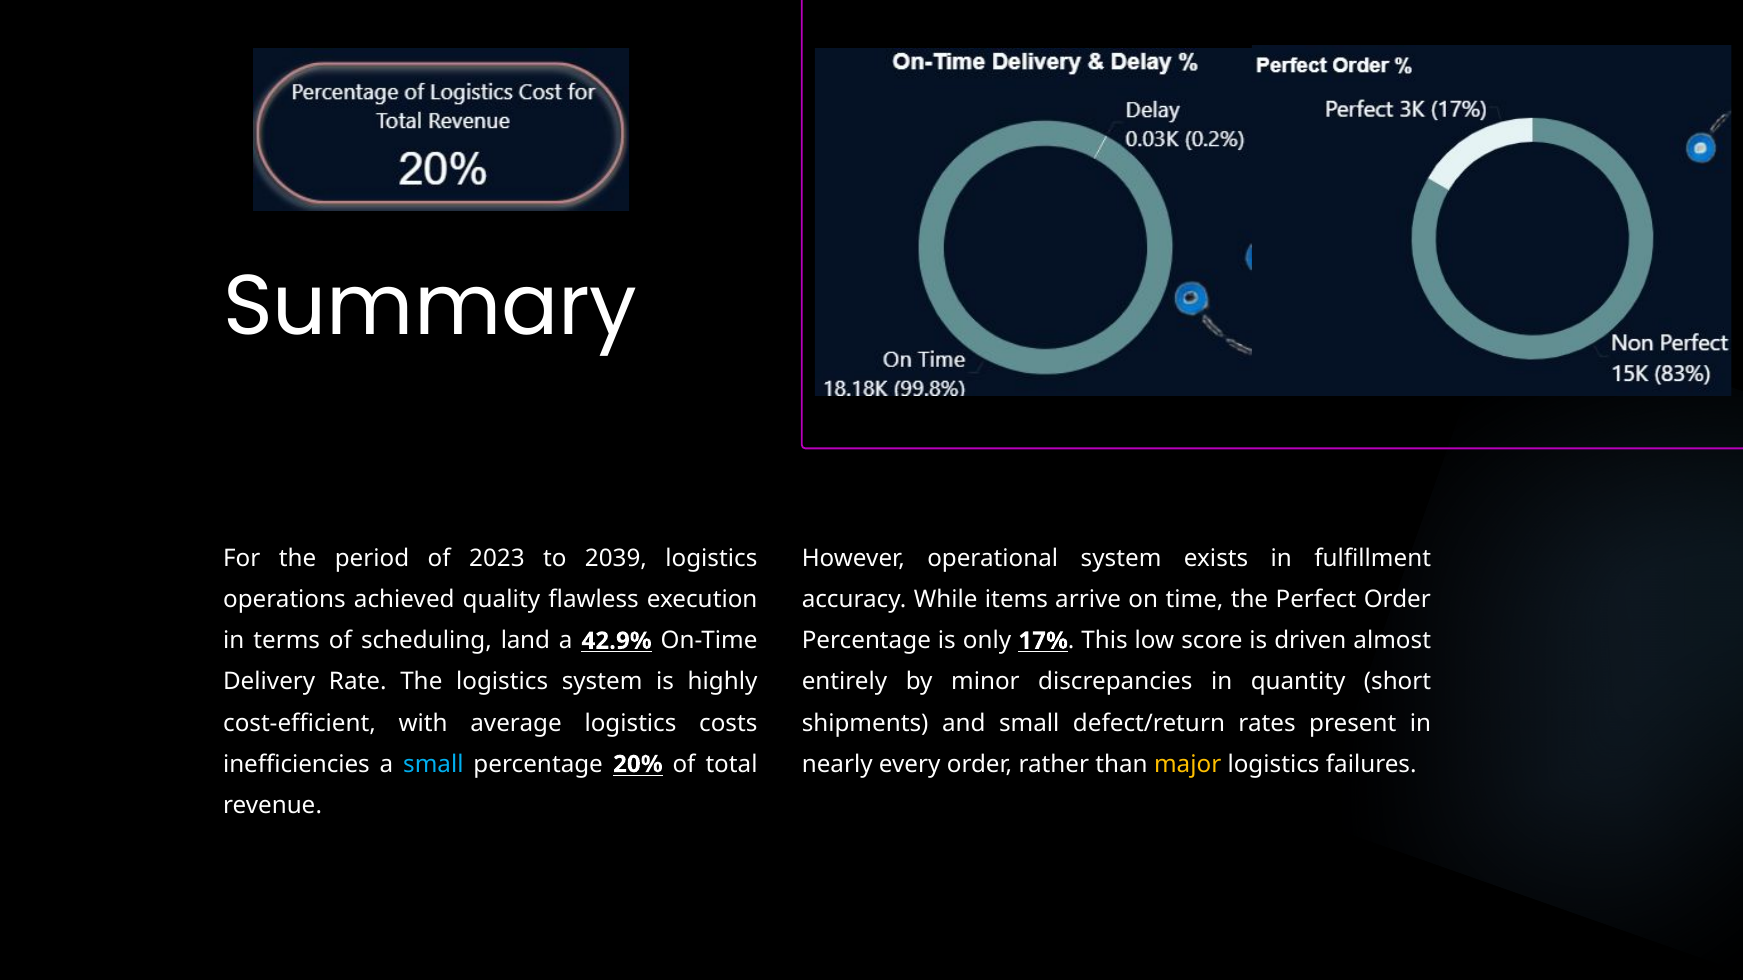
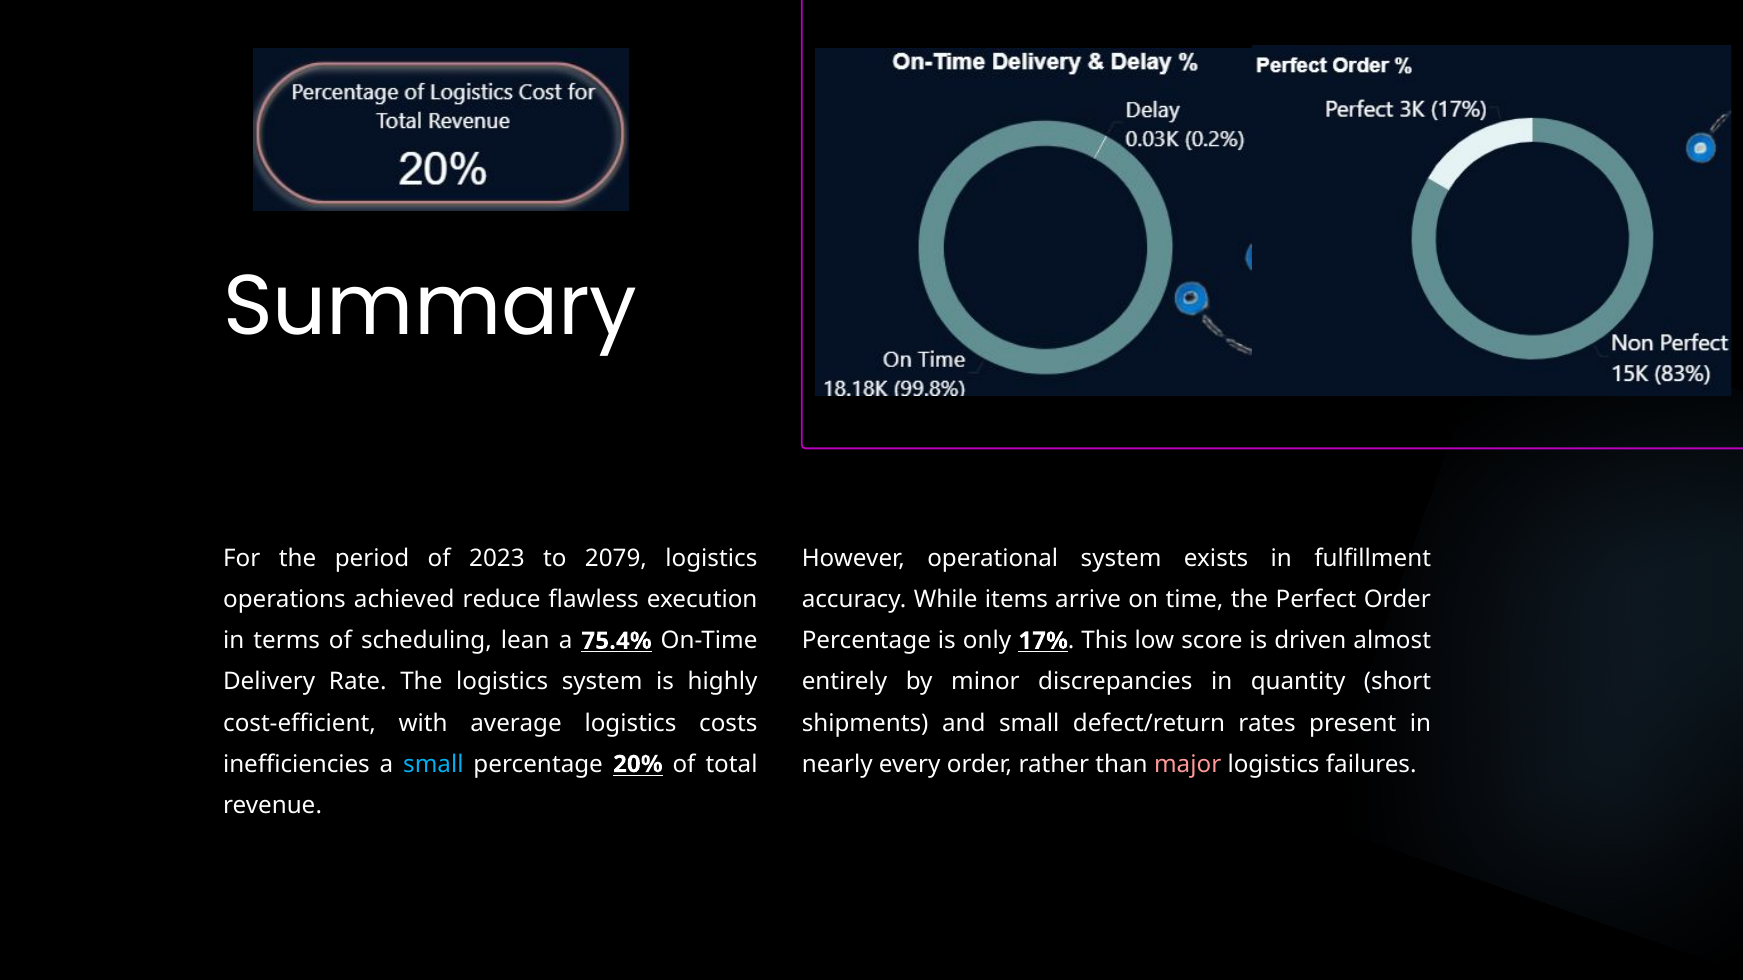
2039: 2039 -> 2079 (616, 559)
quality: quality -> reduce (502, 600)
land: land -> lean (525, 641)
42.9%: 42.9% -> 75.4% (617, 641)
major colour: yellow -> pink (1188, 764)
